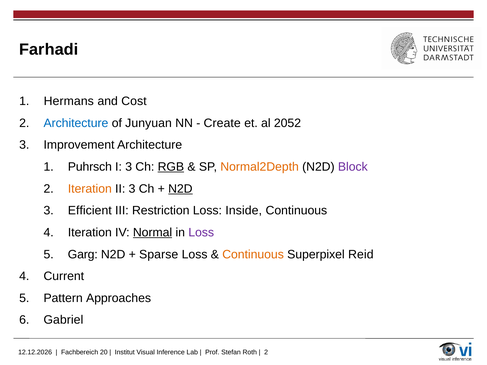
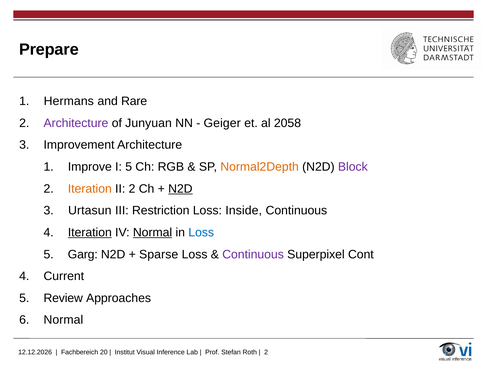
Farhadi: Farhadi -> Prepare (49, 49)
Cost: Cost -> Rare (134, 101)
Architecture colour: blue -> purple (76, 123)
Create: Create -> Geiger (222, 123)
2052: 2052 -> 2058 (287, 123)
Puhrsch: Puhrsch -> Improve (90, 167)
I 3: 3 -> 5 (129, 167)
RGB underline: present -> none (171, 167)
II 3: 3 -> 2 (132, 189)
Efficient: Efficient -> Urtasun (90, 211)
Iteration underline: none -> present (90, 233)
Loss colour: purple -> blue (201, 233)
Continuous colour: orange -> purple (253, 255)
Reid: Reid -> Cont (361, 255)
Pattern: Pattern -> Review (63, 298)
Gabriel: Gabriel -> Normal (63, 320)
